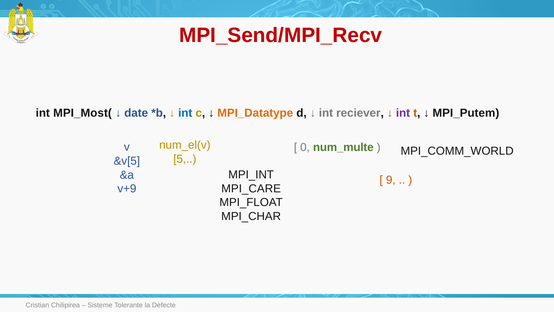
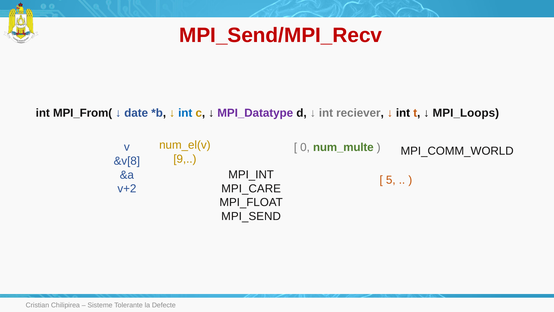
MPI_Most(: MPI_Most( -> MPI_From( (83, 113)
MPI_Datatype colour: orange -> purple (255, 113)
int colour: purple -> black (403, 113)
MPI_Putem: MPI_Putem -> MPI_Loops (466, 113)
5: 5 -> 9 (185, 159)
&v[5: &v[5 -> &v[8 (127, 161)
9: 9 -> 5 (391, 180)
v+9: v+9 -> v+2 (127, 189)
MPI_CHAR: MPI_CHAR -> MPI_SEND (251, 216)
